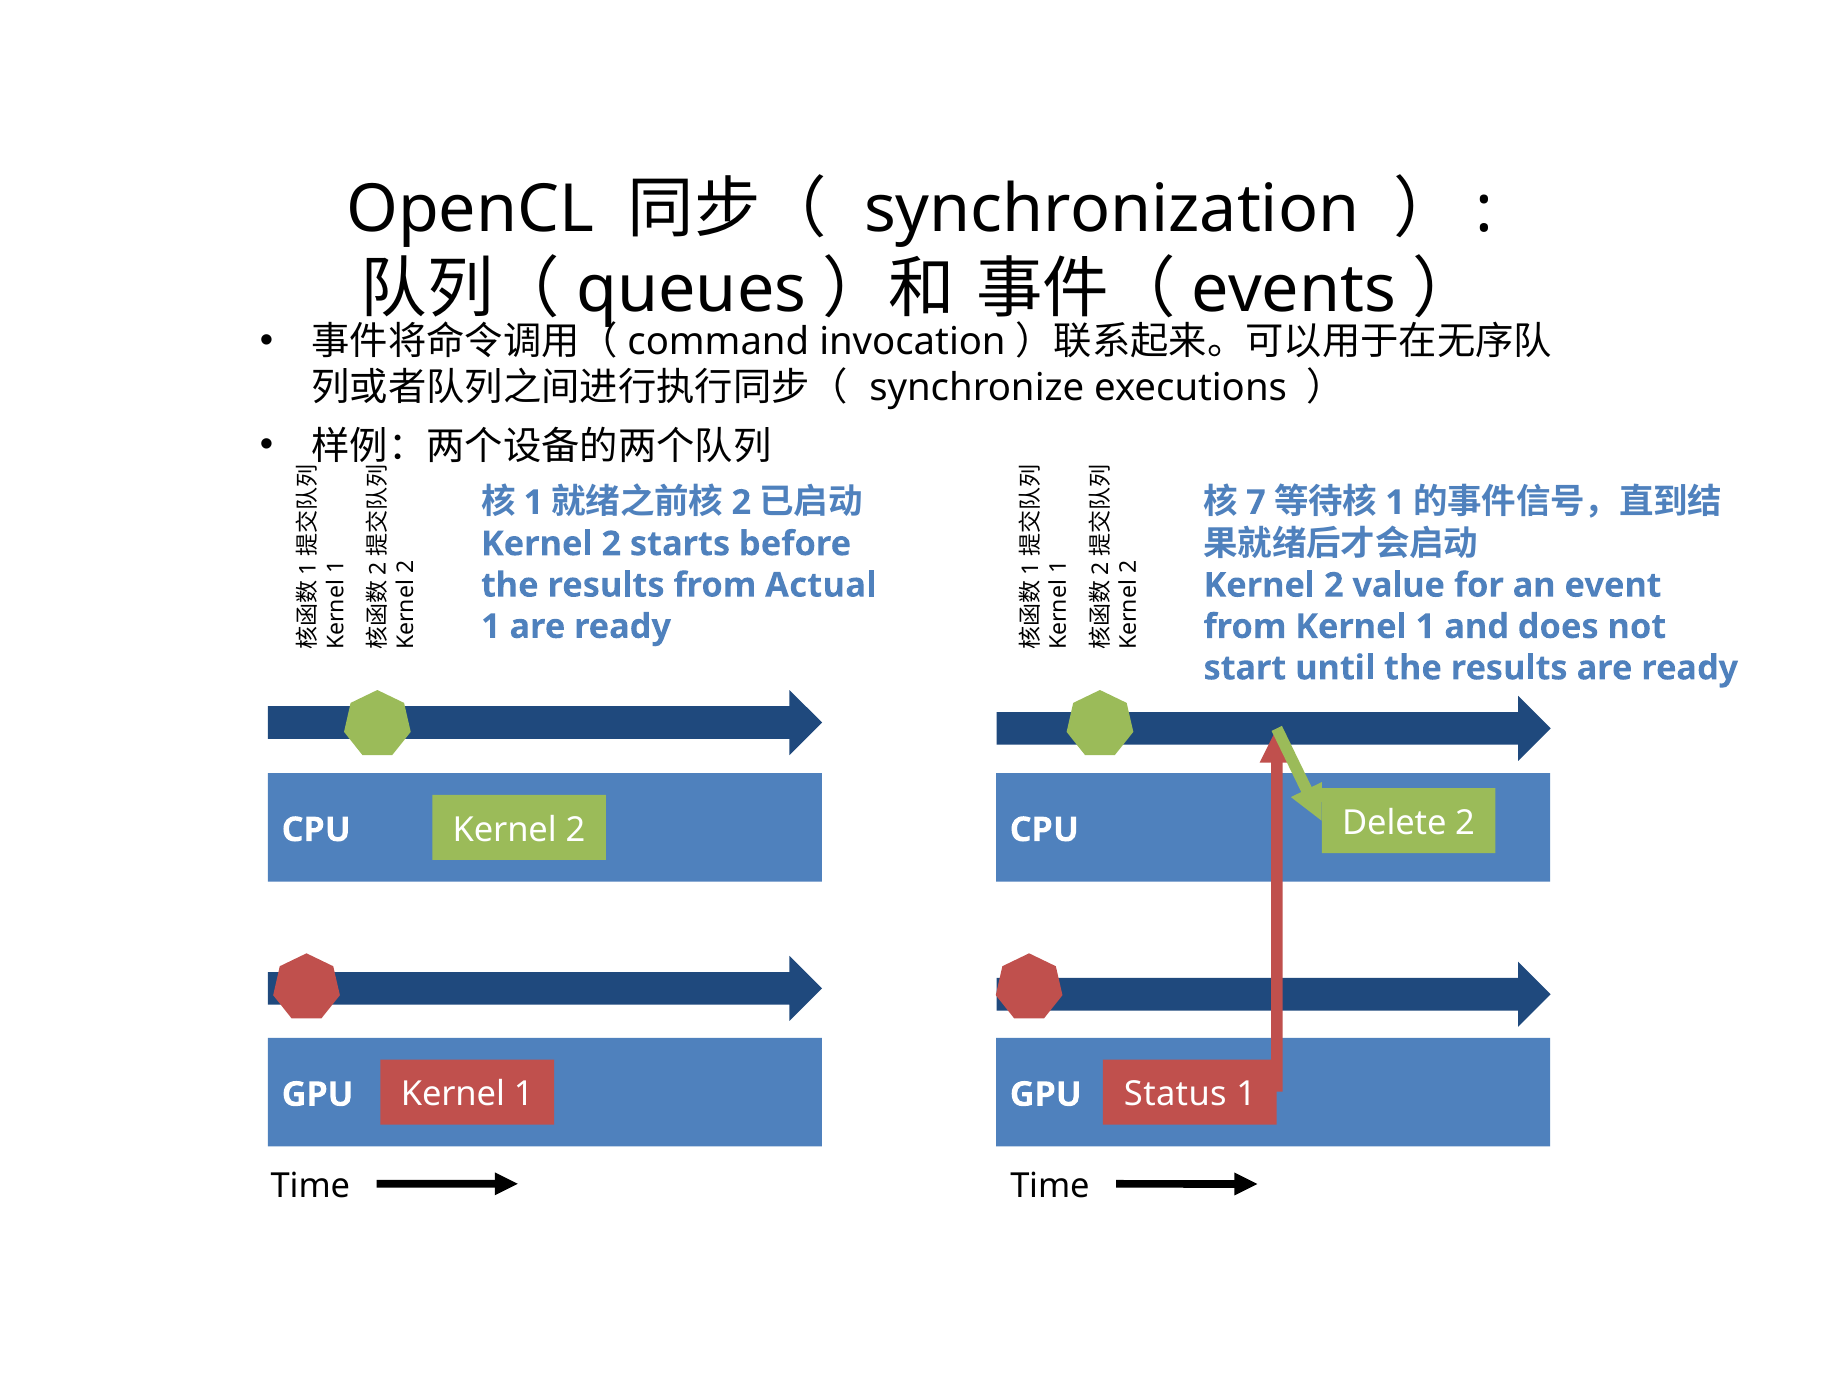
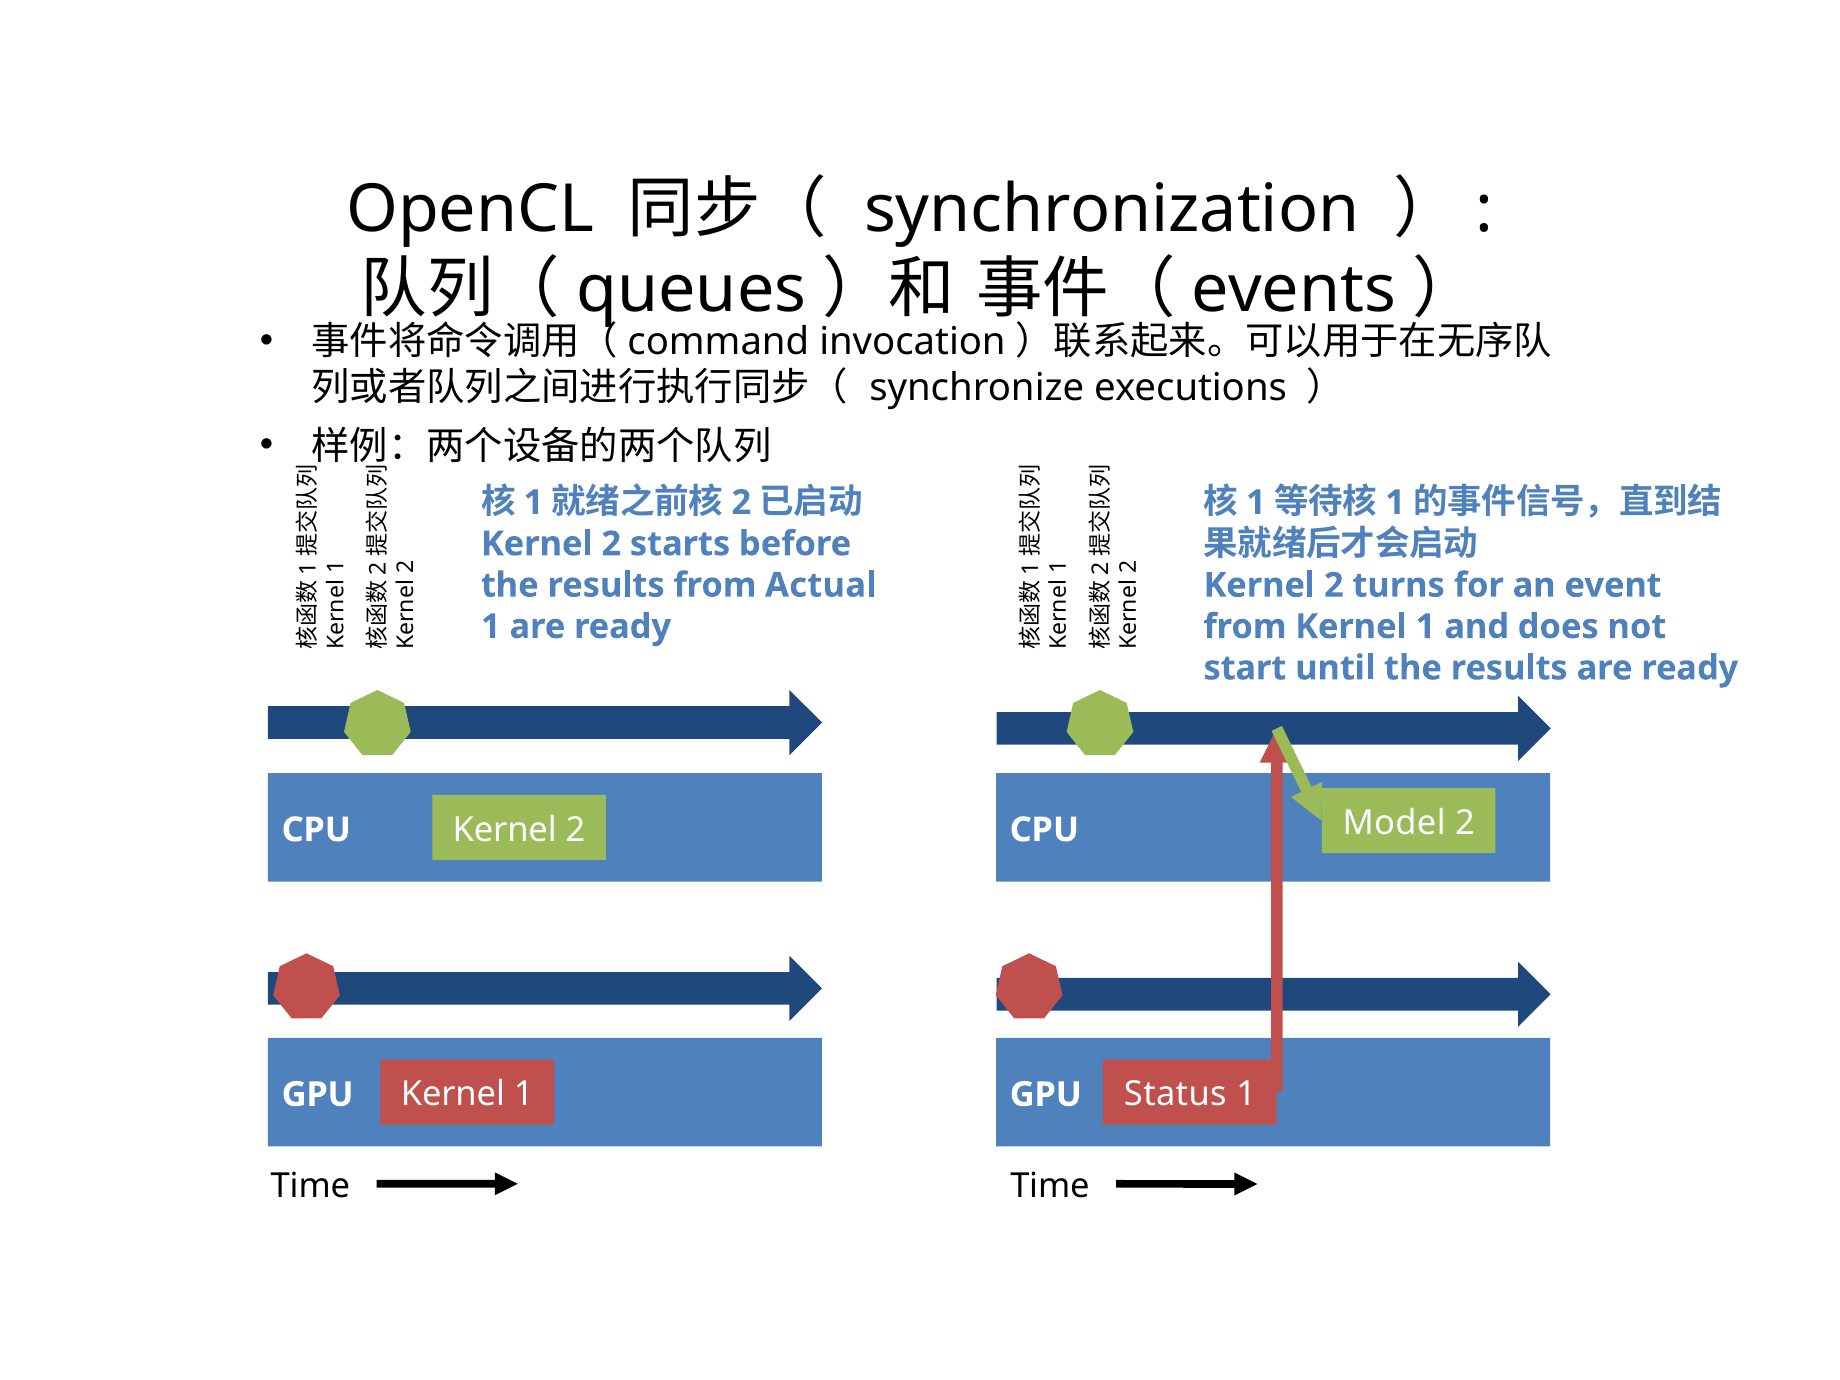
7: 7 -> 1 (1256, 503)
value: value -> turns (1399, 585)
Delete: Delete -> Model (1394, 823)
